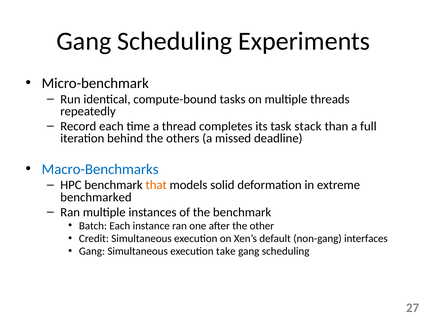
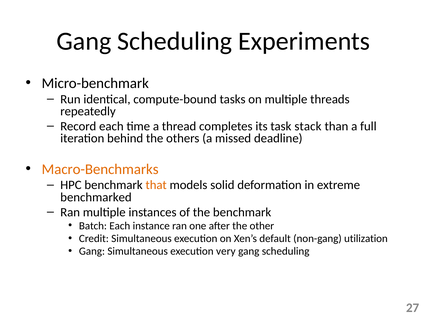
Macro-Benchmarks colour: blue -> orange (100, 169)
interfaces: interfaces -> utilization (366, 239)
take: take -> very (226, 251)
